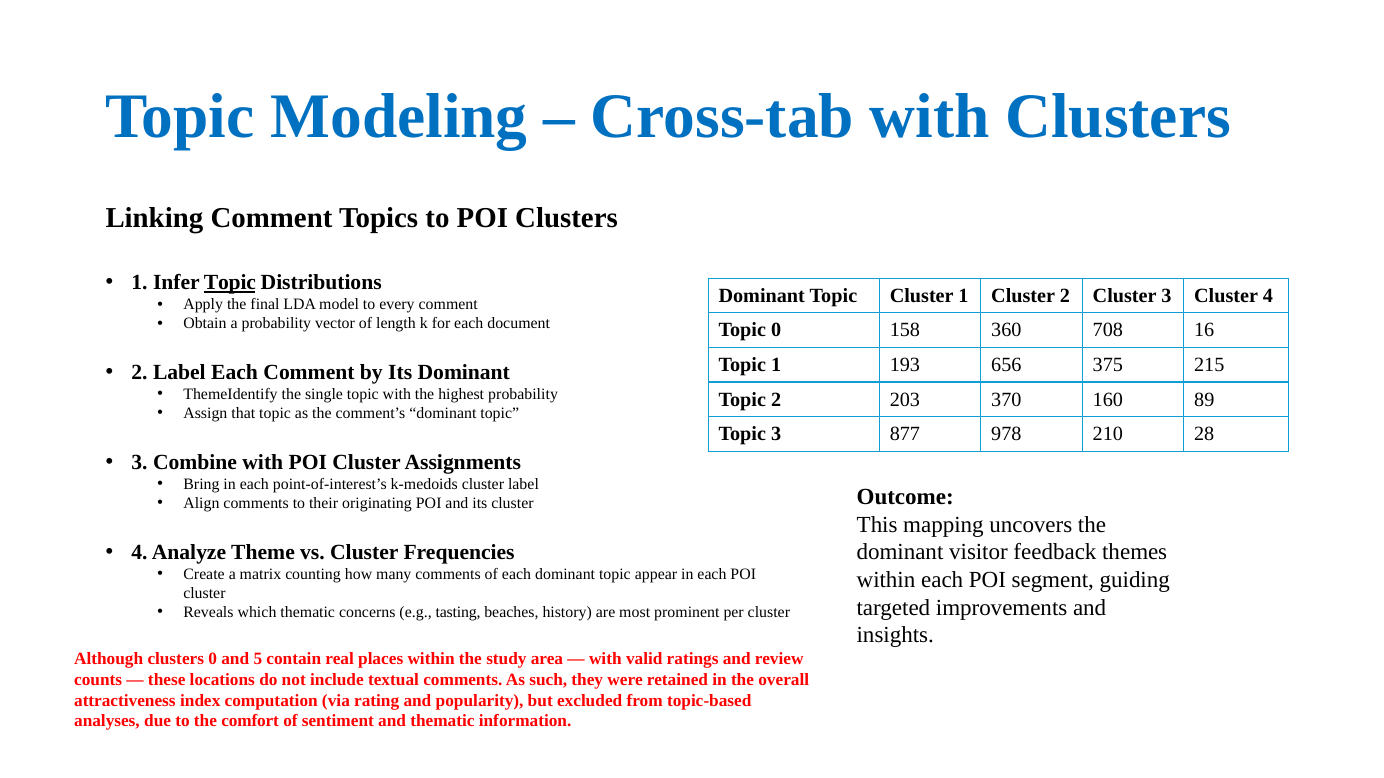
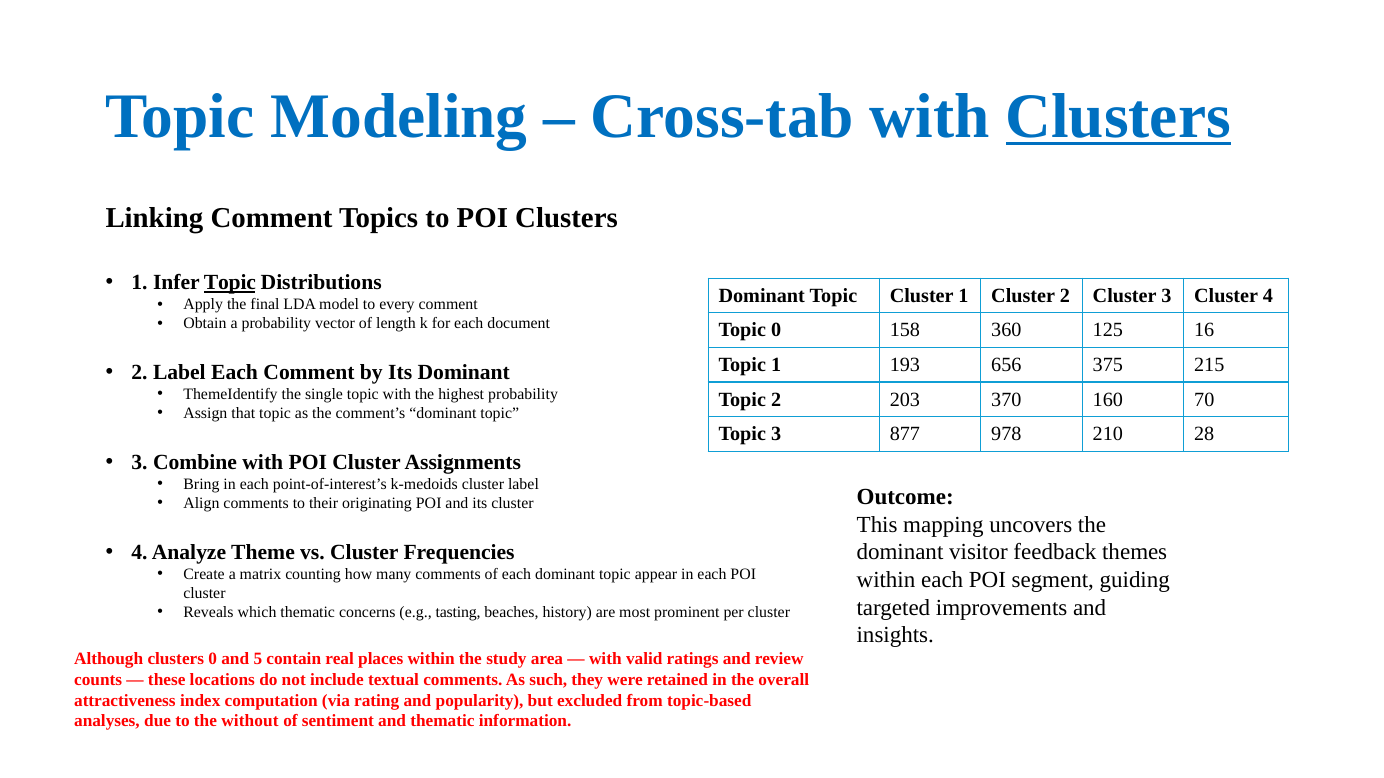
Clusters underline: none -> present (1118, 116)
708: 708 -> 125 (1108, 330)
89: 89 -> 70 (1204, 400)
comfort: comfort -> without (250, 722)
